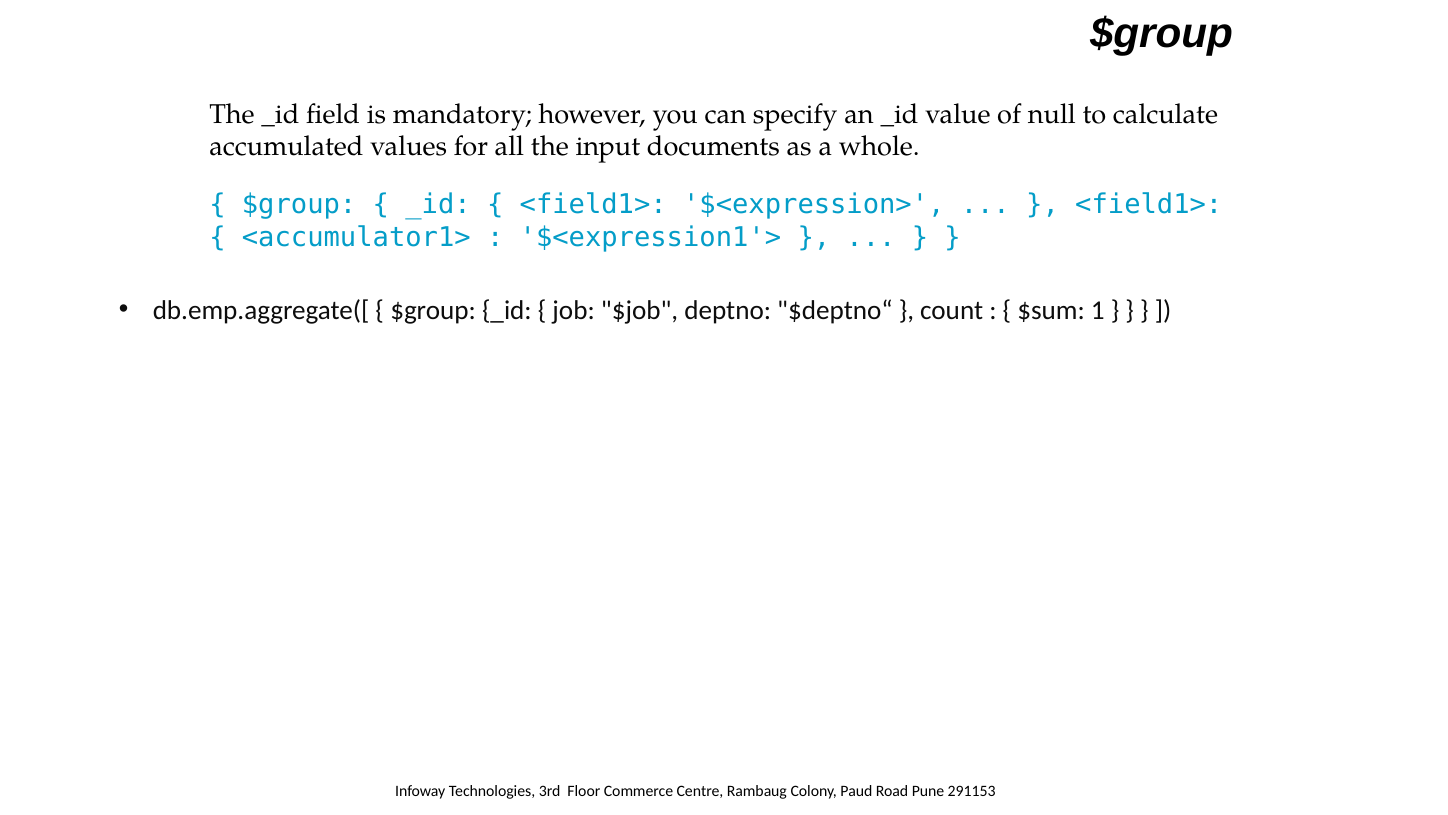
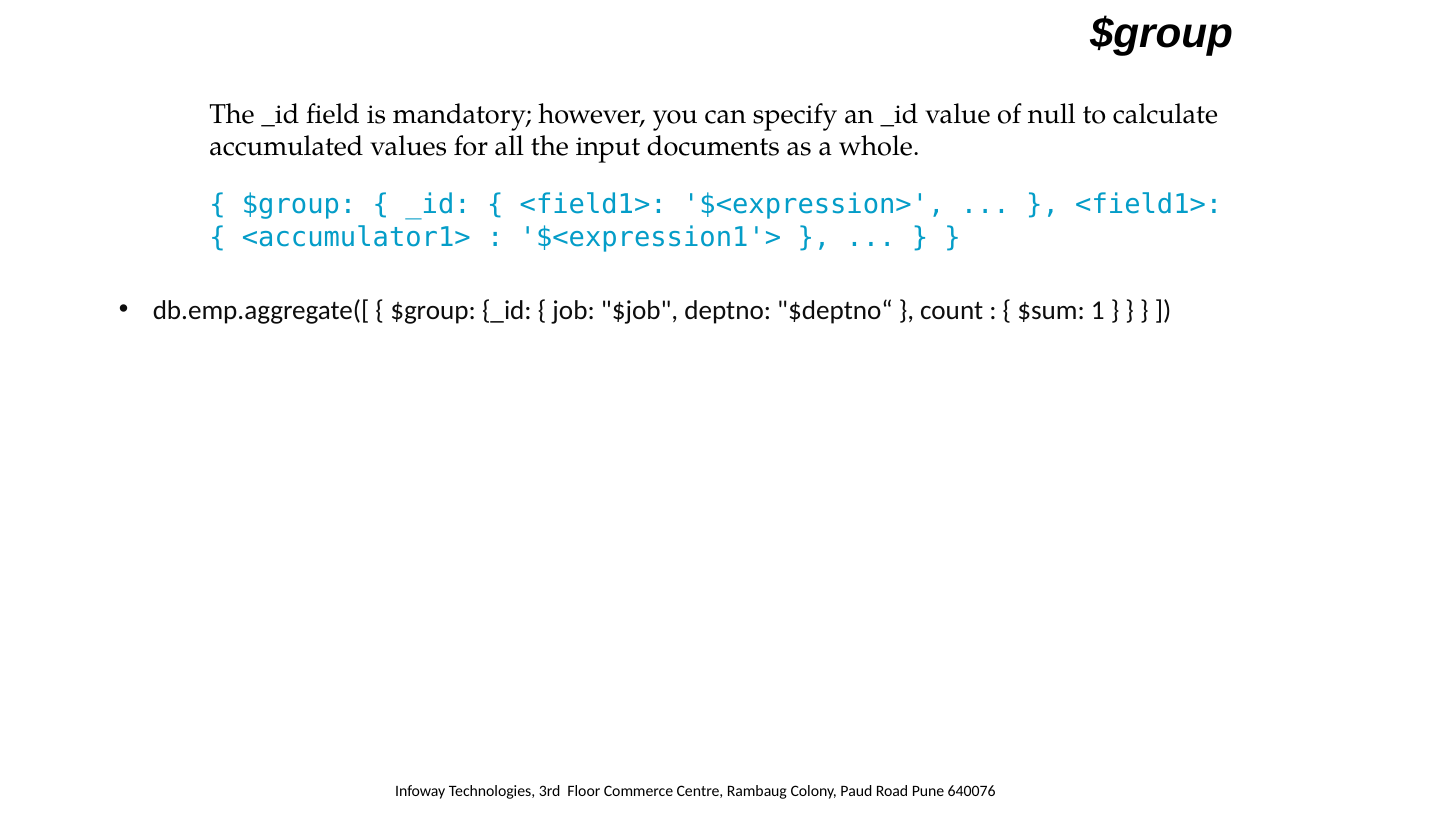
291153: 291153 -> 640076 (972, 791)
